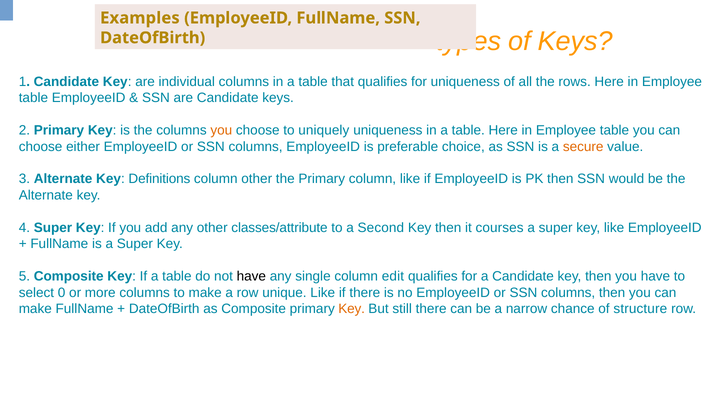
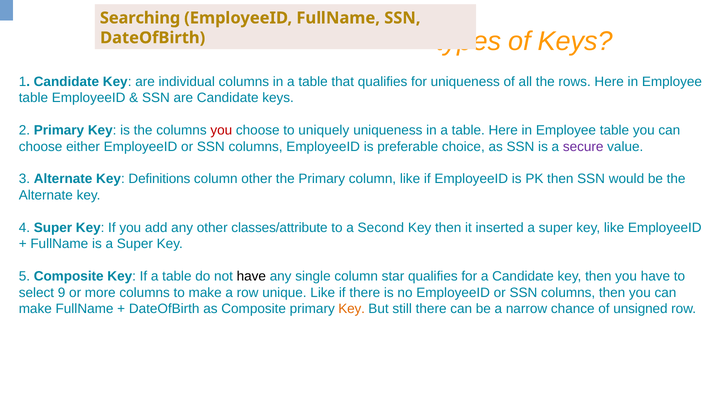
Examples: Examples -> Searching (140, 18)
you colour: orange -> red (221, 130)
secure colour: orange -> purple (583, 147)
courses: courses -> inserted (500, 228)
edit: edit -> star (393, 277)
0: 0 -> 9 (62, 293)
structure: structure -> unsigned (640, 309)
